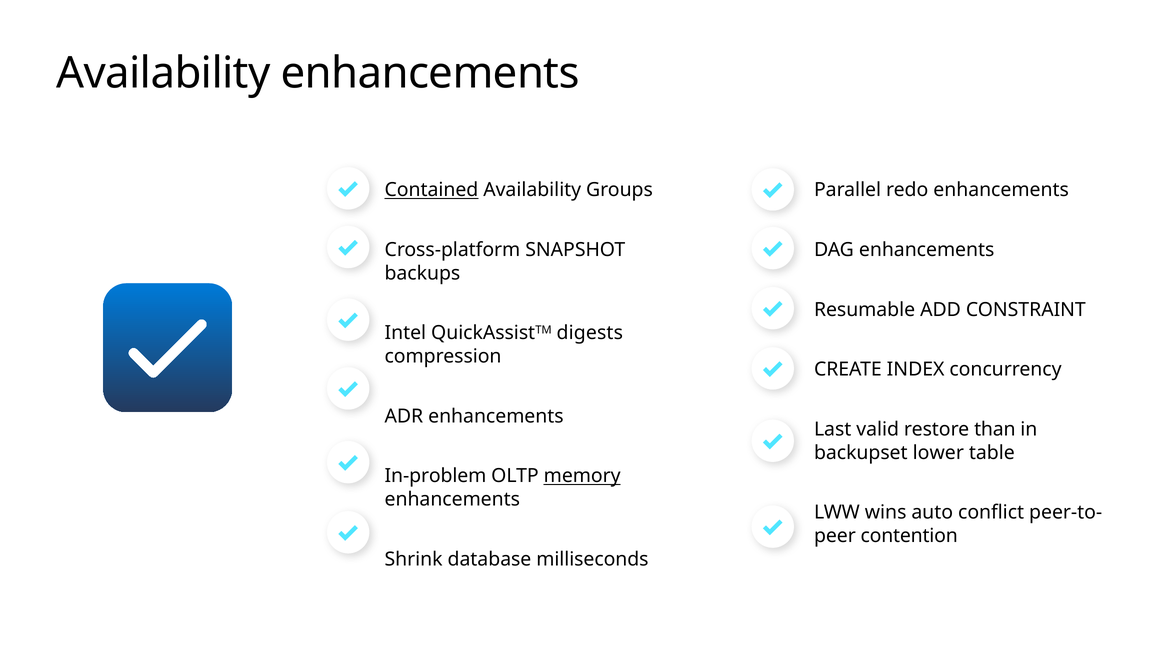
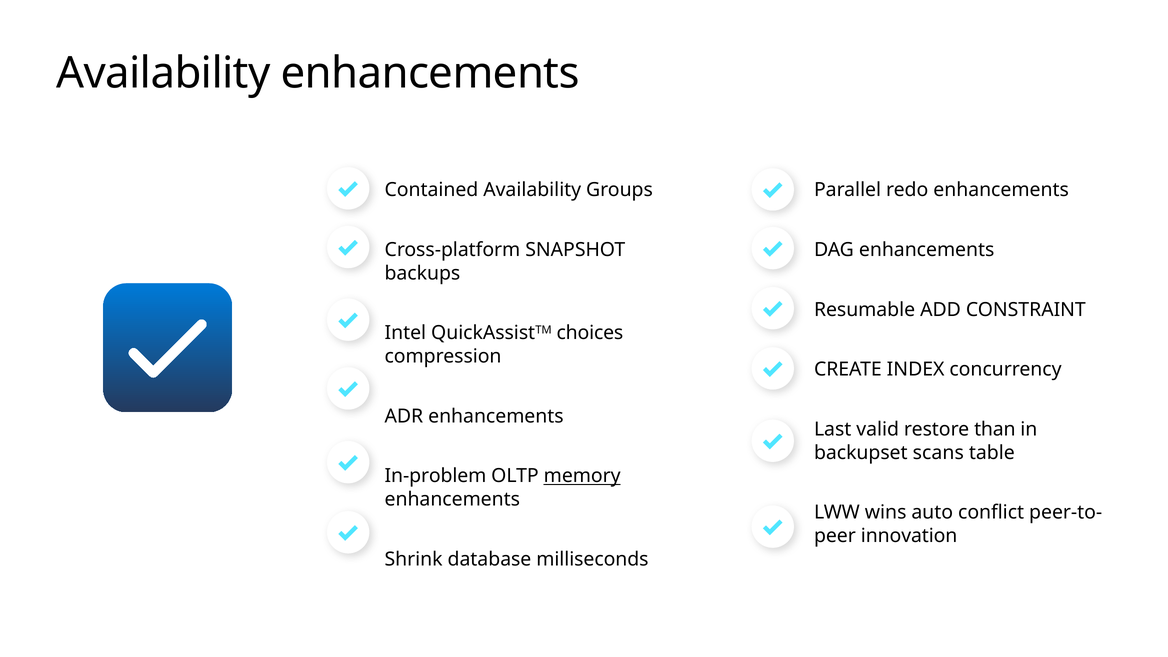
Contained underline: present -> none (431, 190)
digests: digests -> choices (590, 333)
lower: lower -> scans (938, 453)
contention: contention -> innovation (909, 536)
